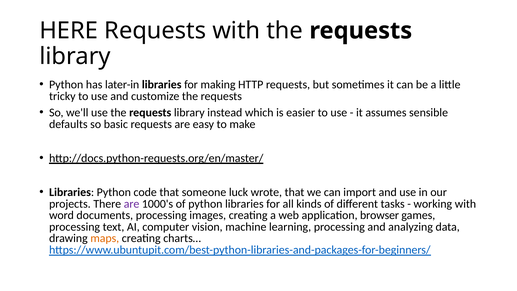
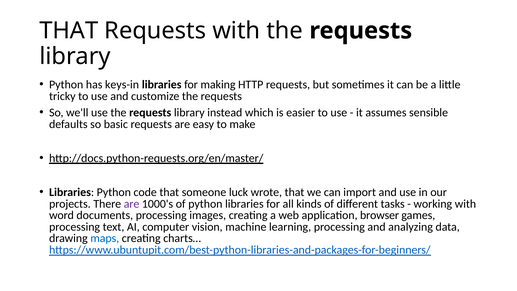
HERE: HERE -> THAT (69, 31)
later-in: later-in -> keys-in (122, 85)
maps colour: orange -> blue (105, 238)
